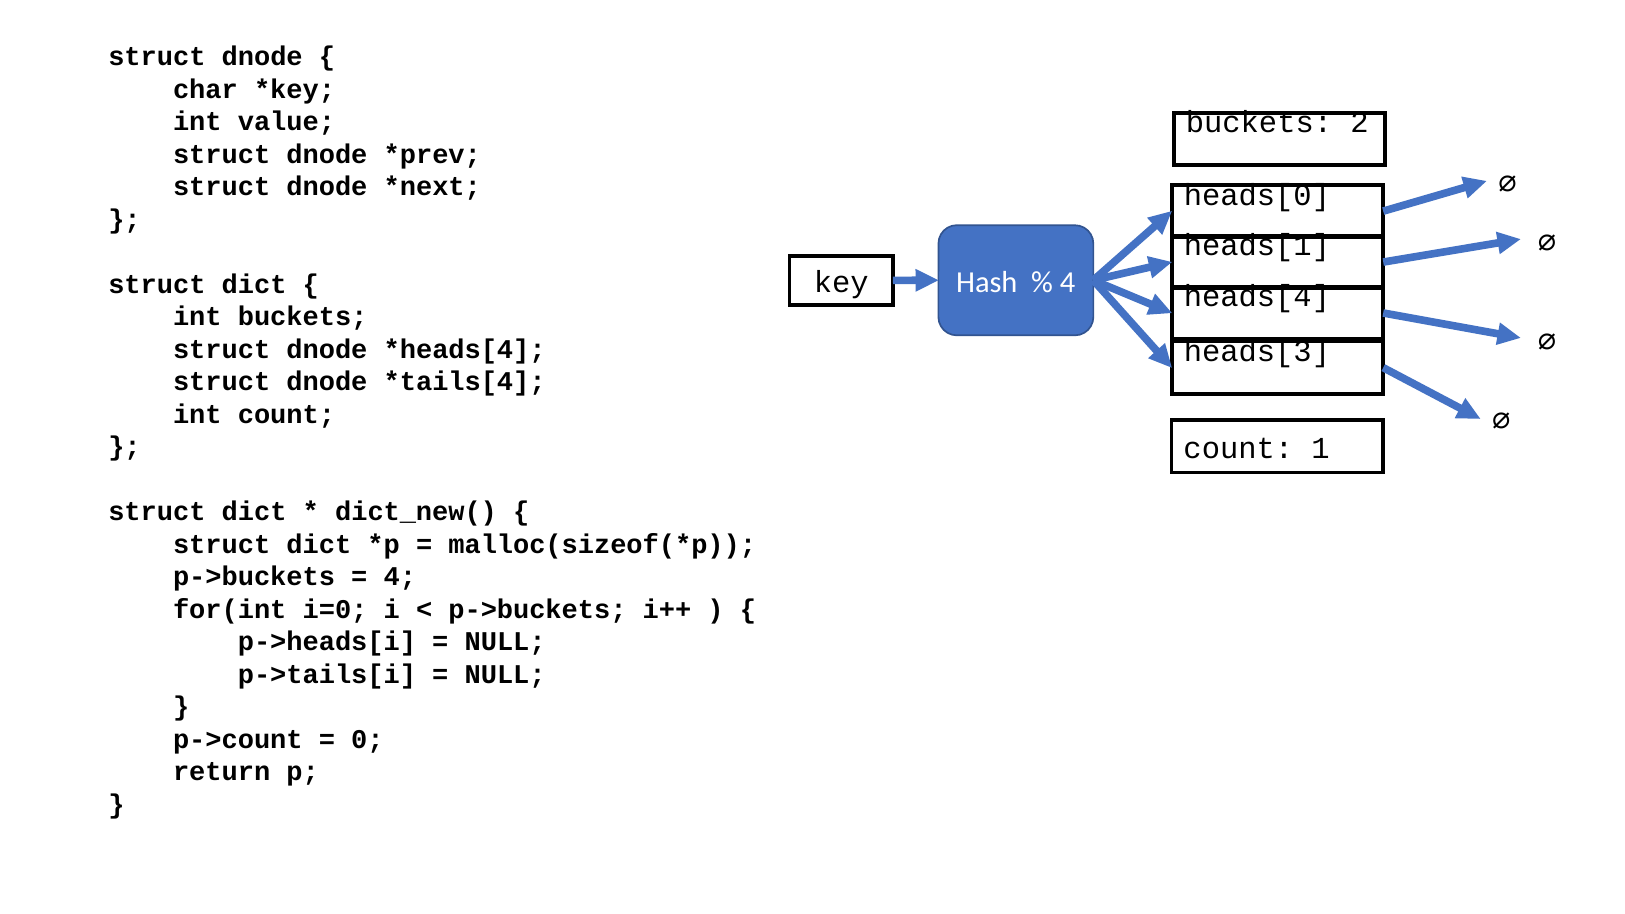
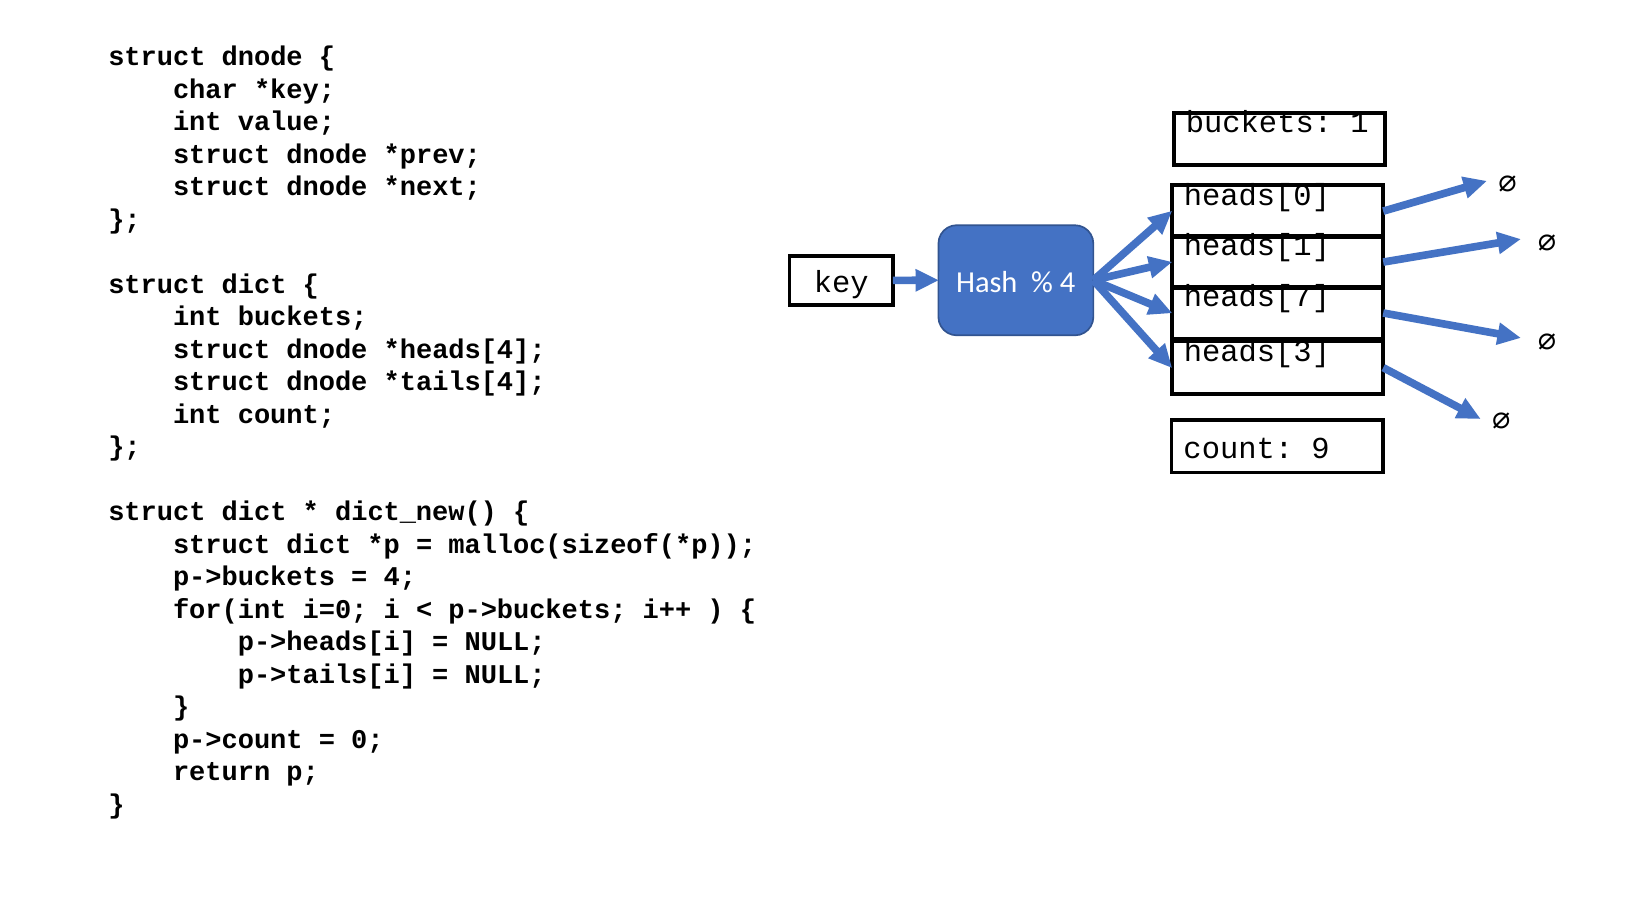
2: 2 -> 1 (1360, 123)
heads[4: heads[4 -> heads[7 (1257, 297)
1: 1 -> 9 (1321, 449)
